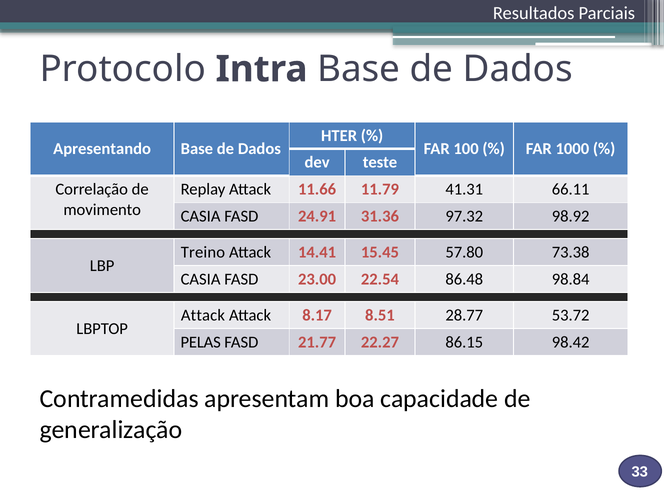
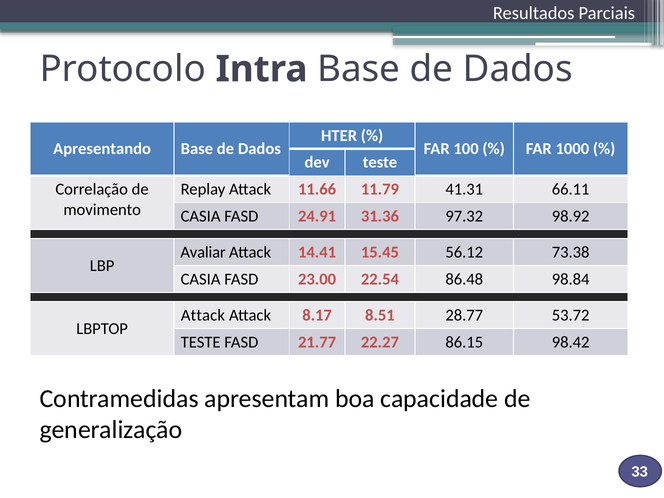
Treino: Treino -> Avaliar (203, 252)
57.80: 57.80 -> 56.12 (464, 252)
PELAS: PELAS -> TESTE (201, 342)
